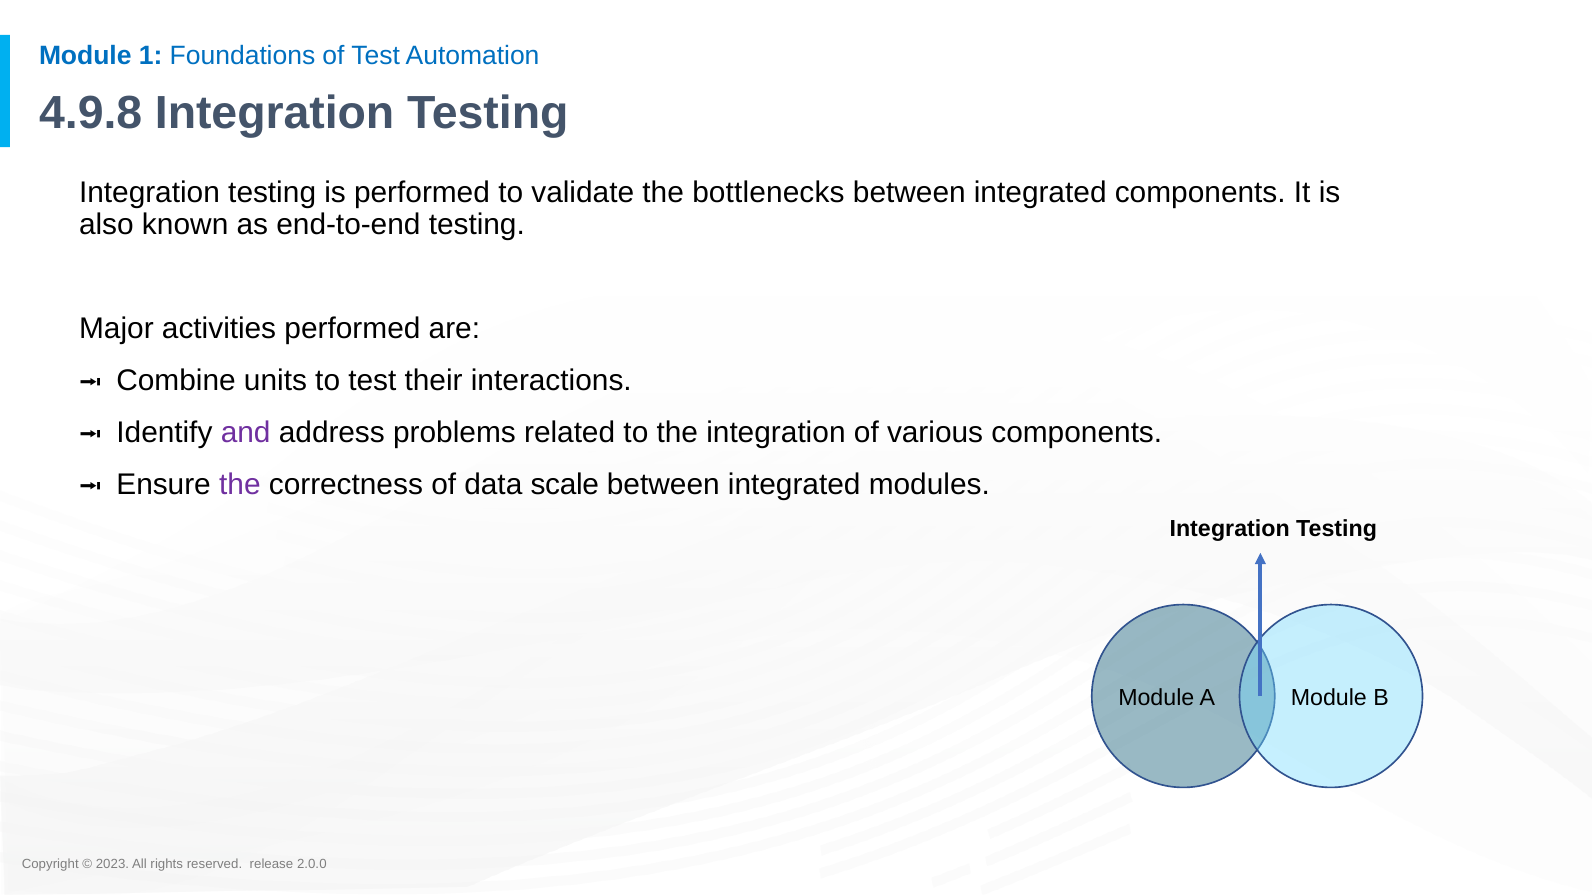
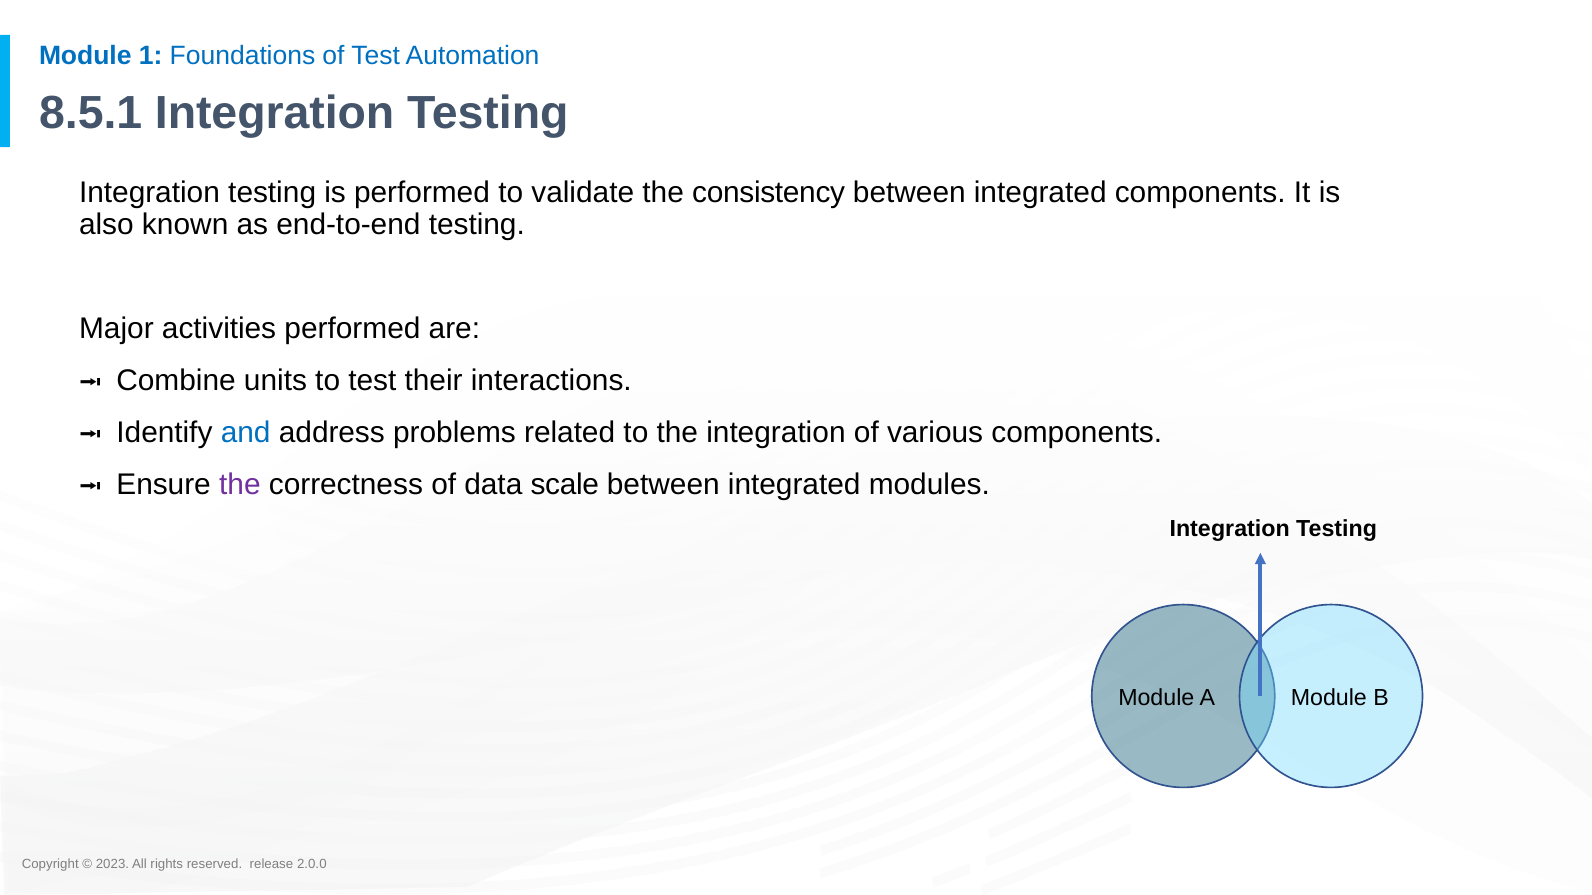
4.9.8: 4.9.8 -> 8.5.1 (91, 113)
bottlenecks: bottlenecks -> consistency (769, 192)
and colour: purple -> blue (246, 433)
